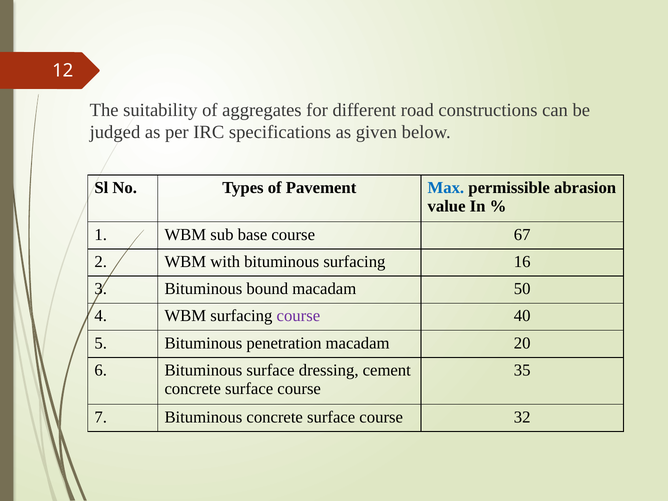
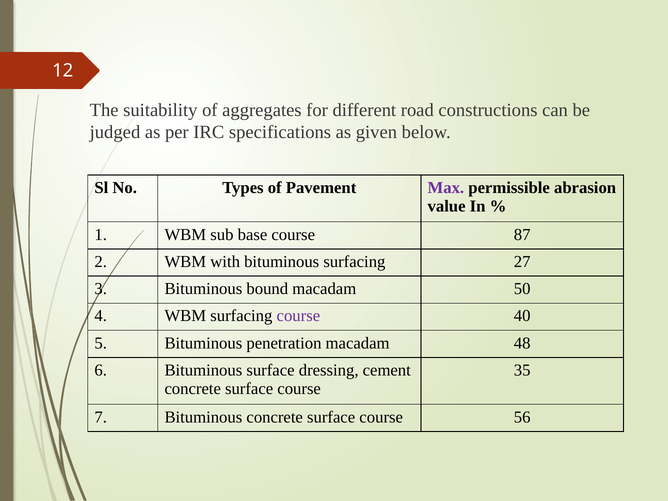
Max colour: blue -> purple (446, 188)
67: 67 -> 87 (522, 235)
16: 16 -> 27 (522, 262)
20: 20 -> 48 (522, 343)
32: 32 -> 56 (522, 417)
